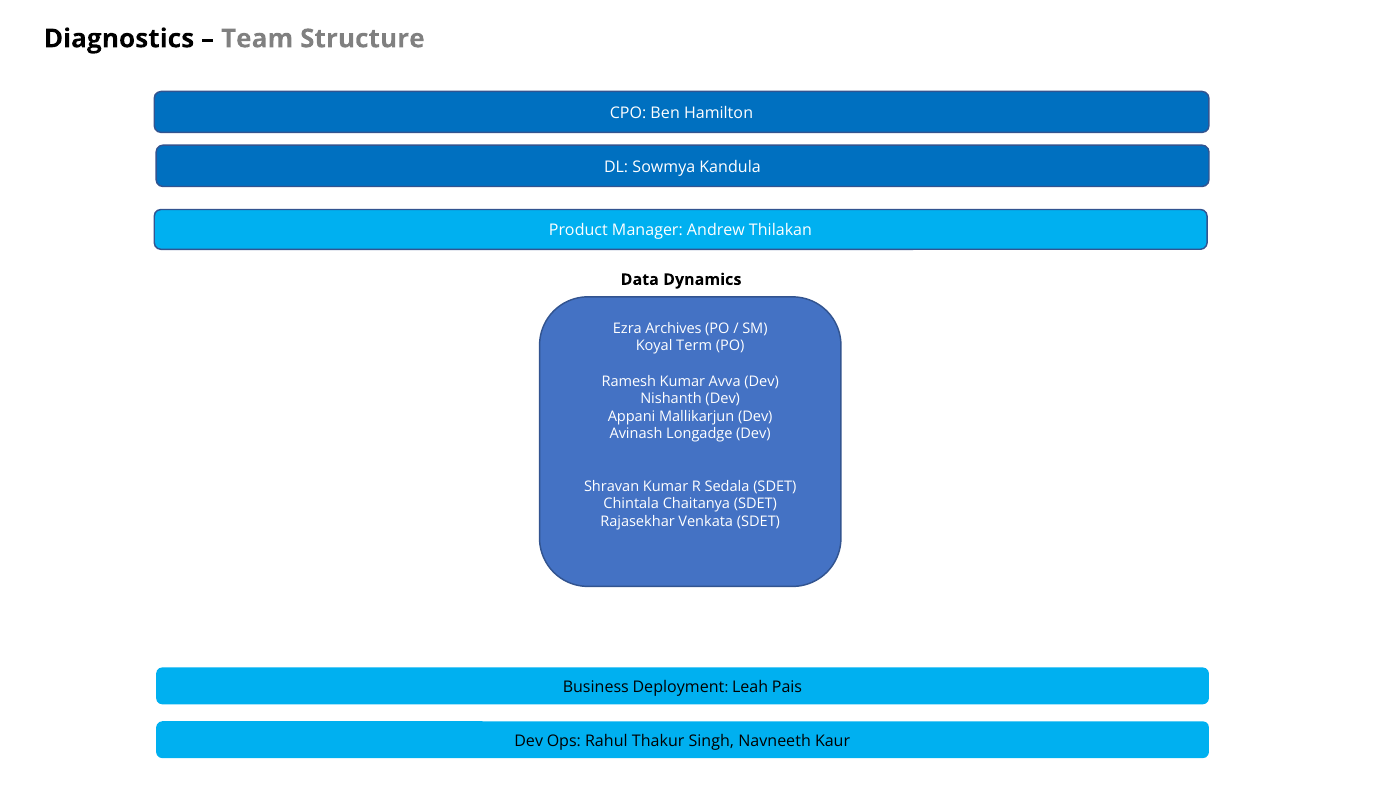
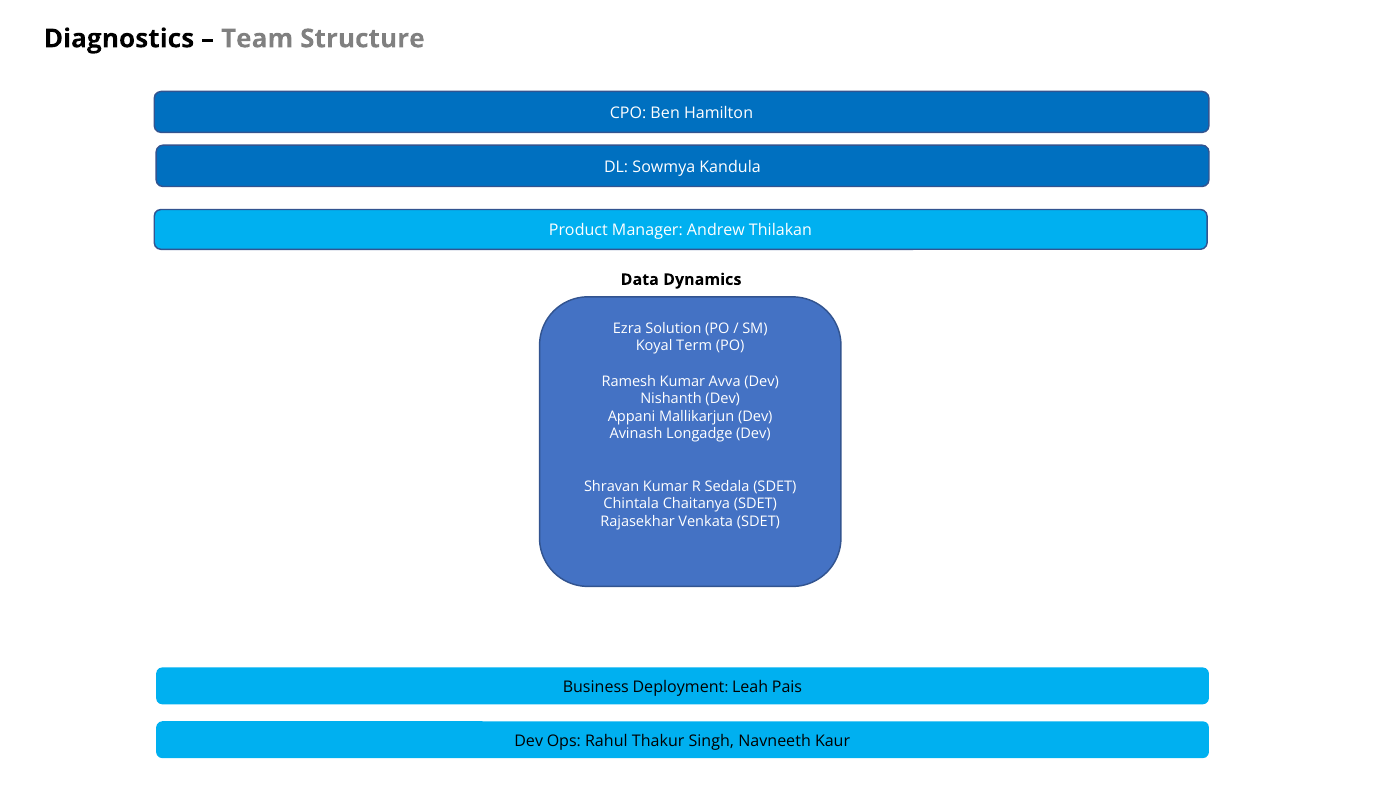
Archives: Archives -> Solution (673, 328)
